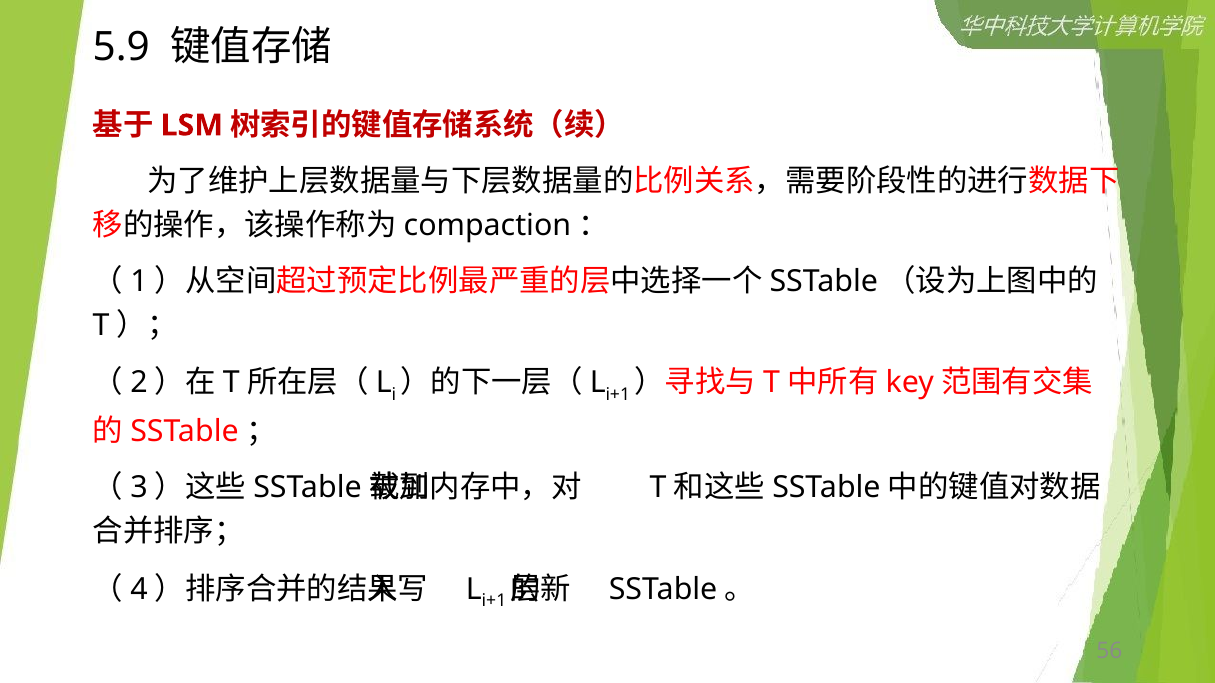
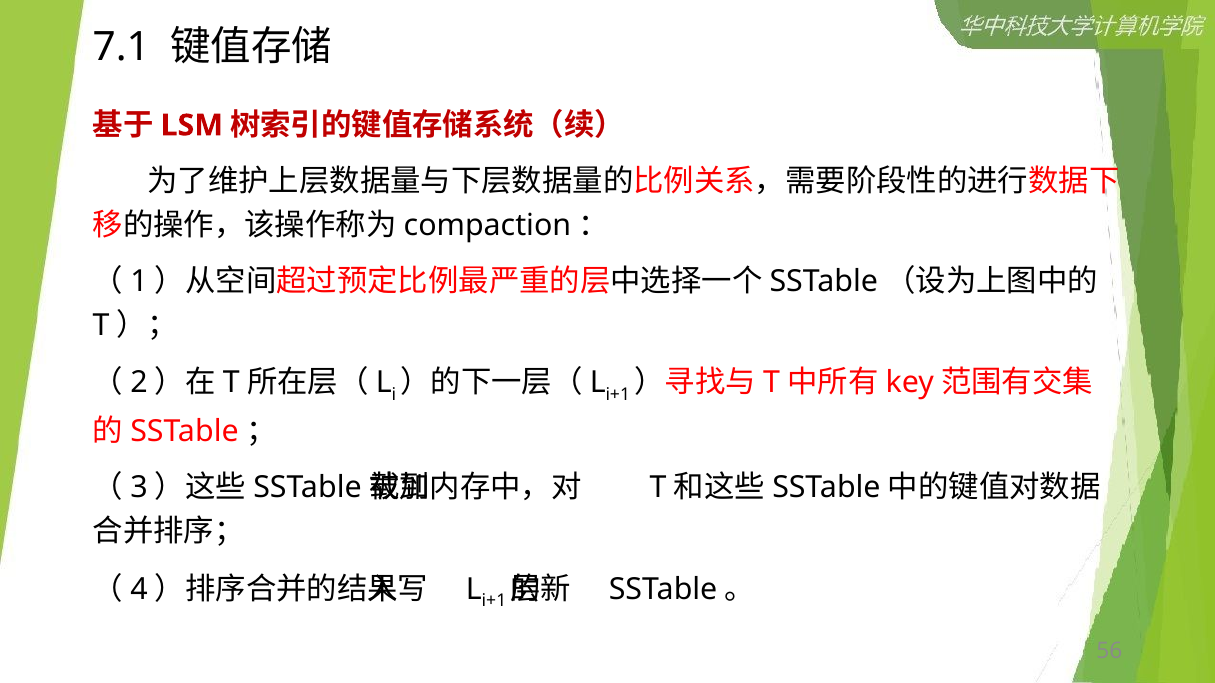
5.9: 5.9 -> 7.1 (121, 47)
